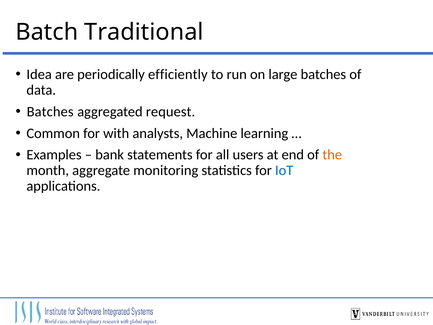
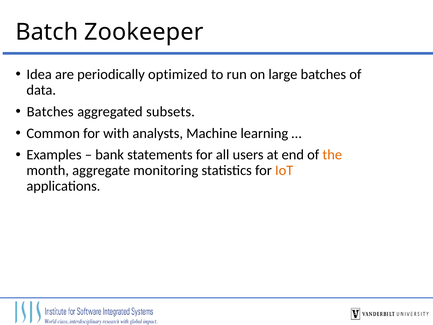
Traditional: Traditional -> Zookeeper (144, 32)
efficiently: efficiently -> optimized (178, 74)
request: request -> subsets (170, 112)
IoT colour: blue -> orange (284, 170)
